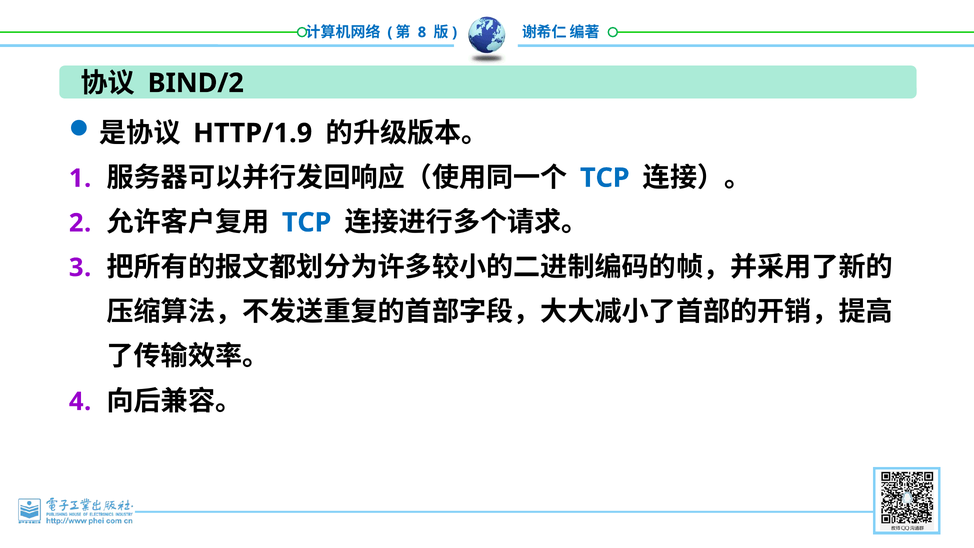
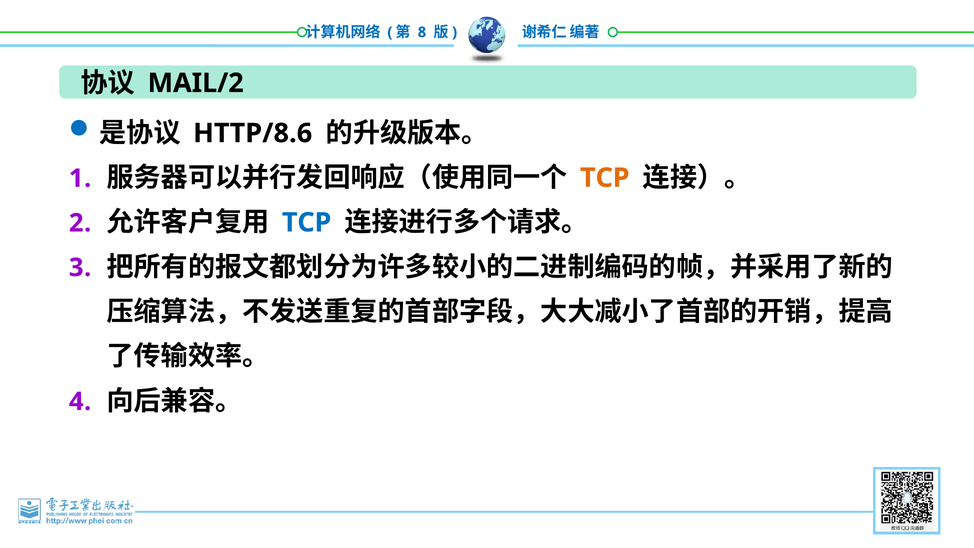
BIND/2: BIND/2 -> MAIL/2 (196, 83)
HTTP/1.9: HTTP/1.9 -> HTTP/8.6 (253, 133)
TCP colour: blue -> orange (605, 178)
